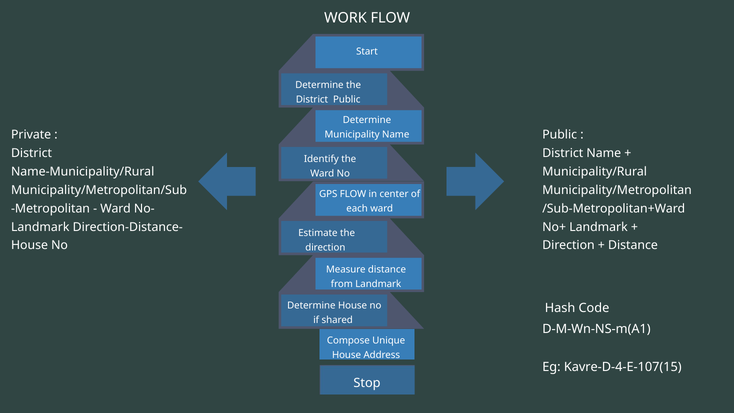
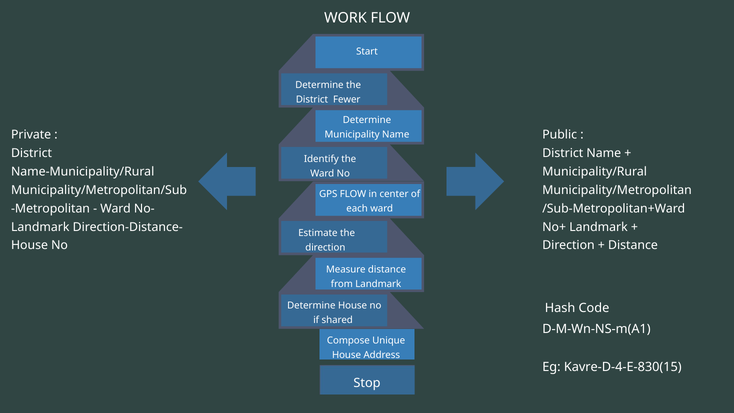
District Public: Public -> Fewer (347, 99)
Kavre-D-4-E-107(15: Kavre-D-4-E-107(15 -> Kavre-D-4-E-830(15 (623, 367)
